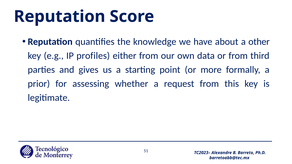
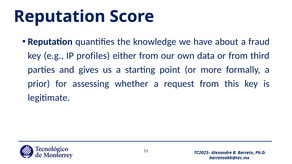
other: other -> fraud (259, 42)
